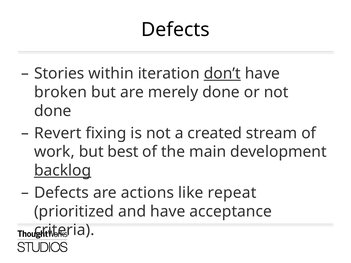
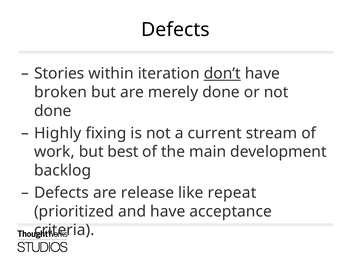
Revert: Revert -> Highly (58, 133)
created: created -> current (215, 133)
backlog underline: present -> none (63, 171)
actions: actions -> release (147, 193)
